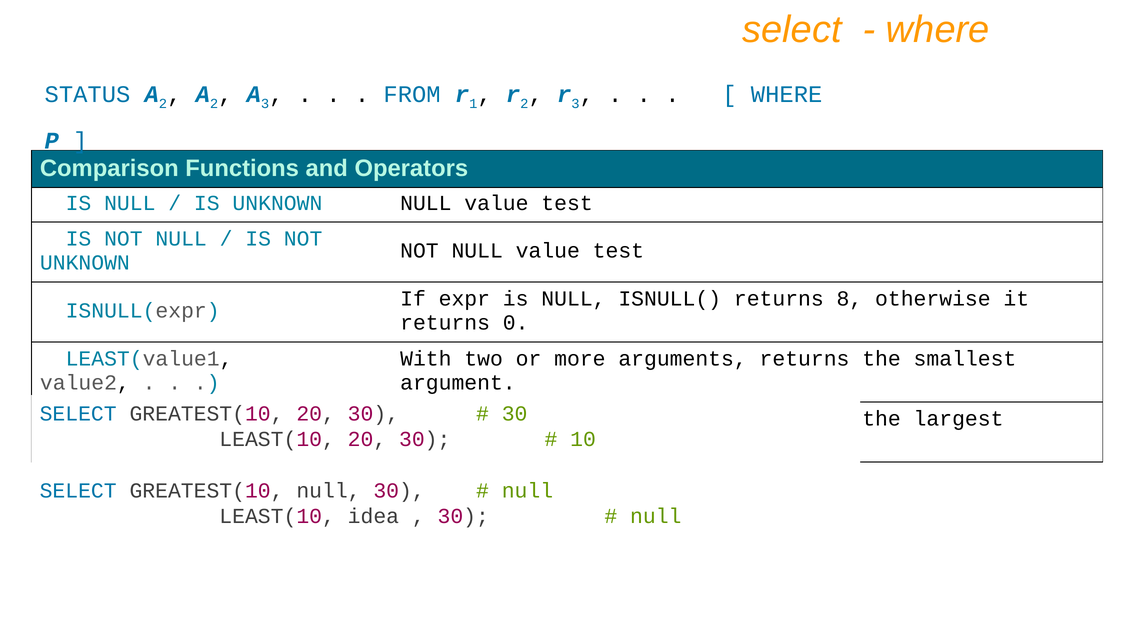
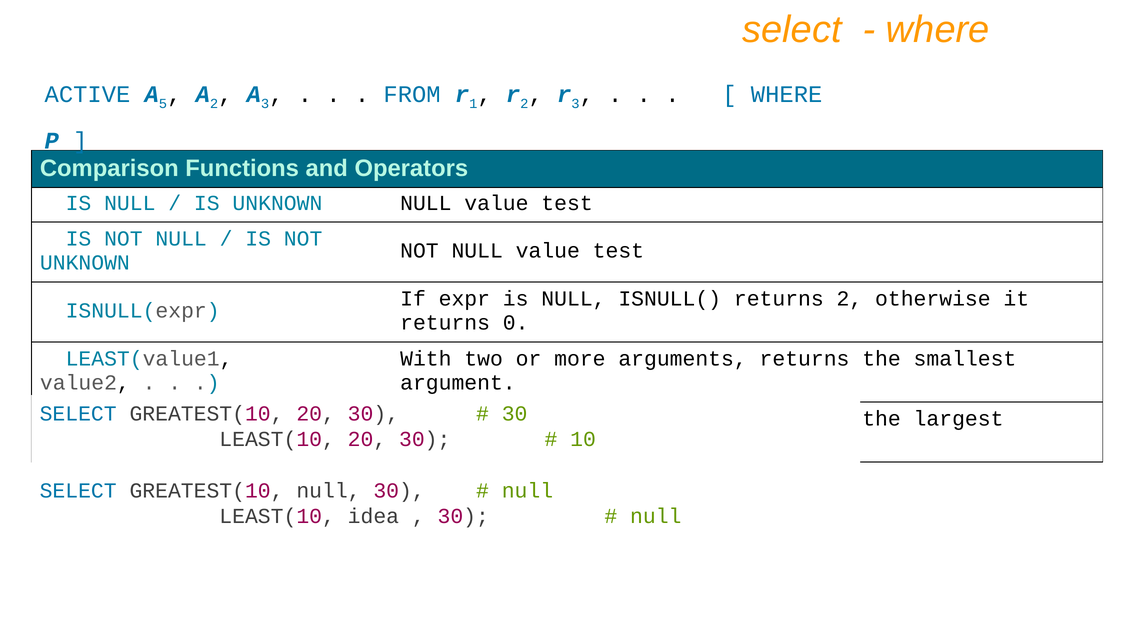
STATUS: STATUS -> ACTIVE (87, 94)
2: 2 -> 5 (163, 103)
returns 8: 8 -> 2 (849, 298)
